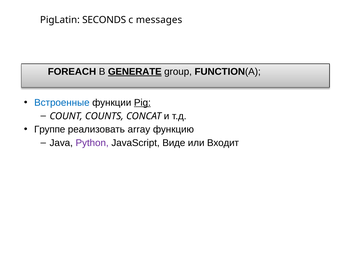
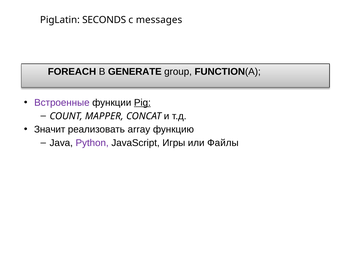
GENERATE underline: present -> none (135, 72)
Встроенные colour: blue -> purple (62, 103)
COUNTS: COUNTS -> MAPPER (104, 116)
Группе: Группе -> Значит (50, 130)
Виде: Виде -> Игры (174, 143)
Входит: Входит -> Файлы (223, 143)
